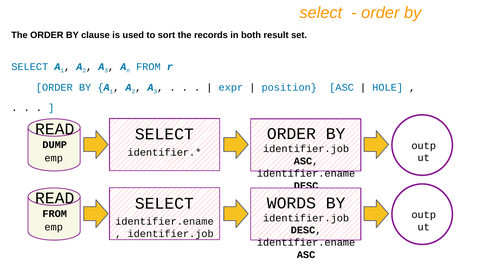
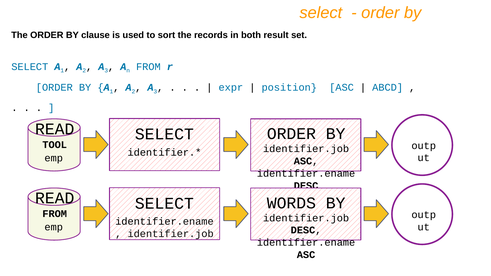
HOLE: HOLE -> ABCD (388, 88)
DUMP: DUMP -> TOOL (55, 145)
